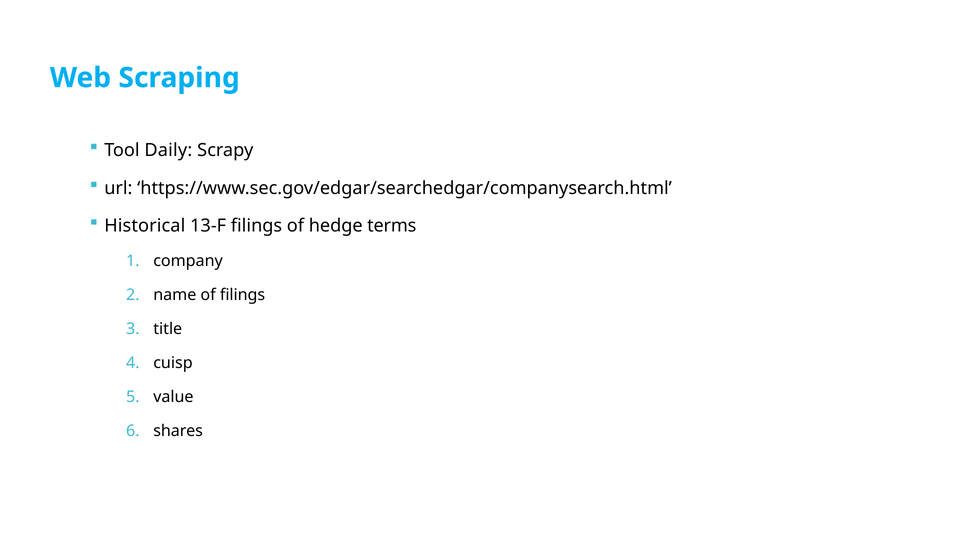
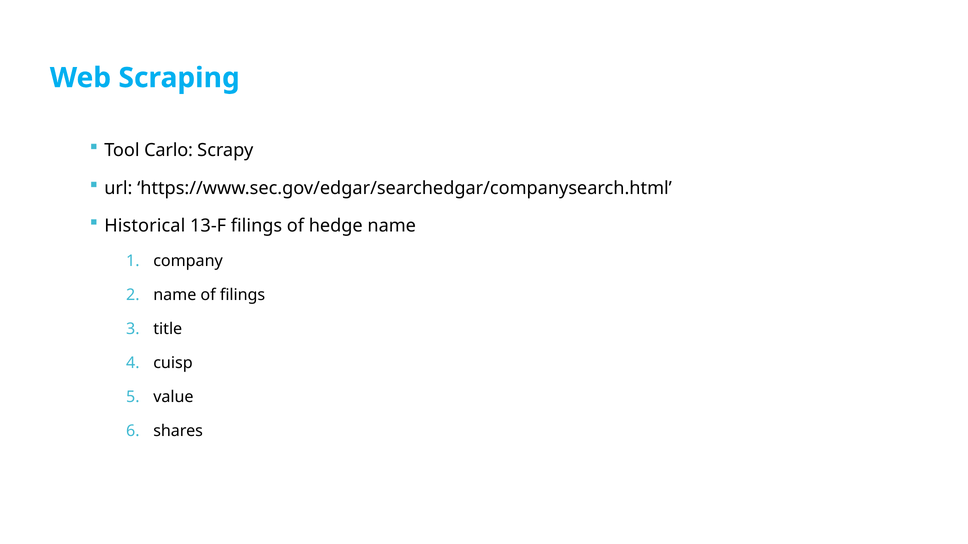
Daily: Daily -> Carlo (169, 151)
hedge terms: terms -> name (392, 226)
